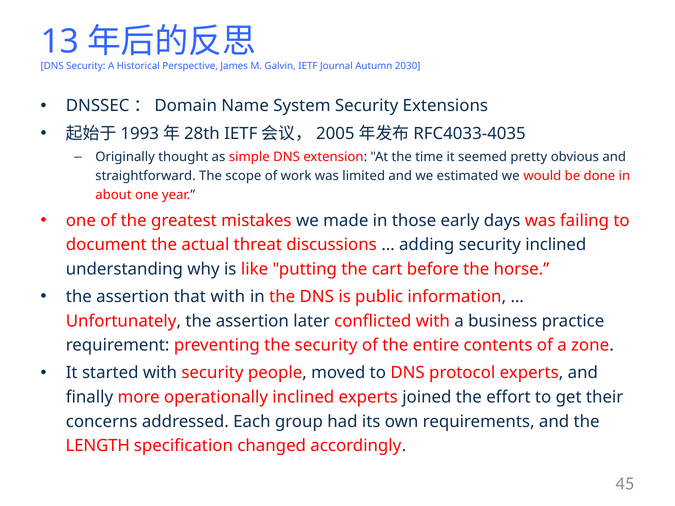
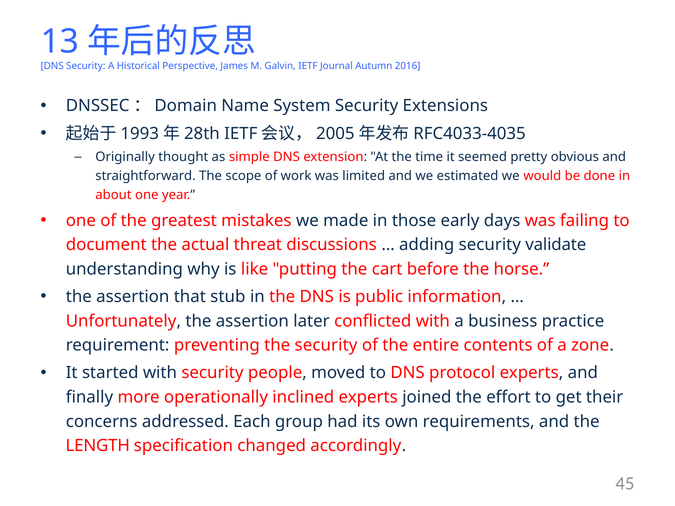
2030: 2030 -> 2016 (408, 66)
security inclined: inclined -> validate (556, 245)
that with: with -> stub (228, 297)
